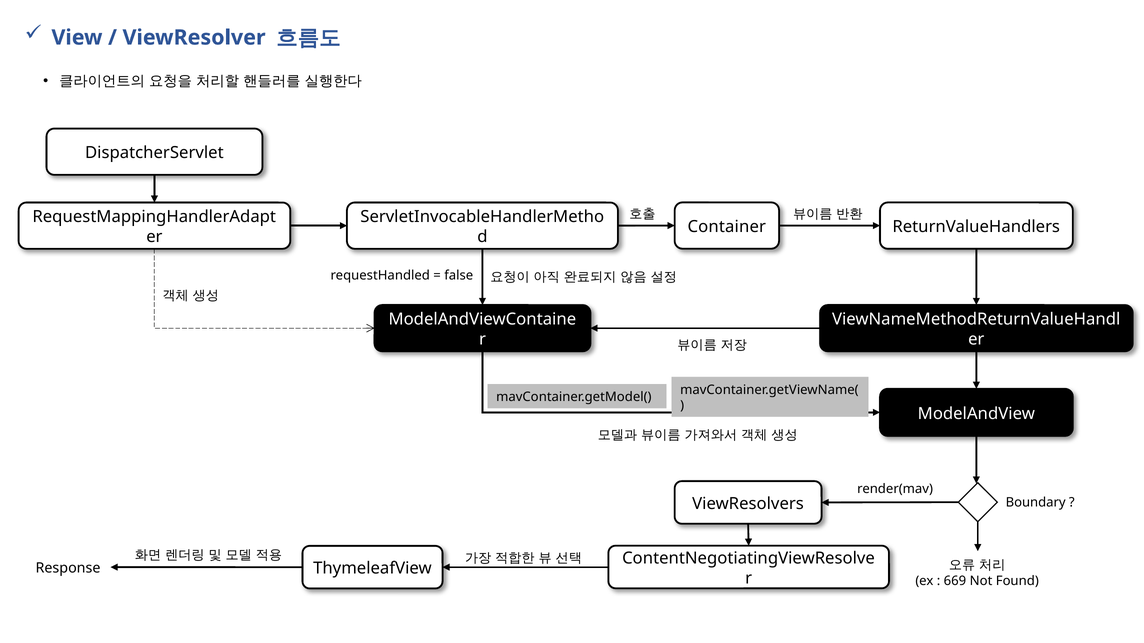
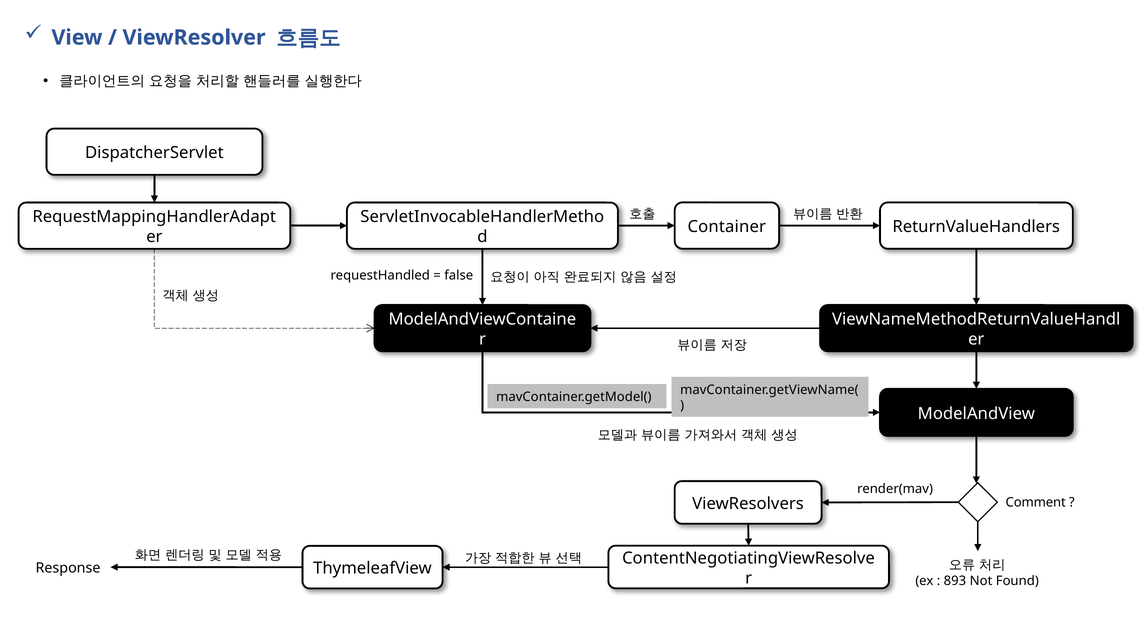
Boundary: Boundary -> Comment (1036, 503)
669: 669 -> 893 (955, 581)
